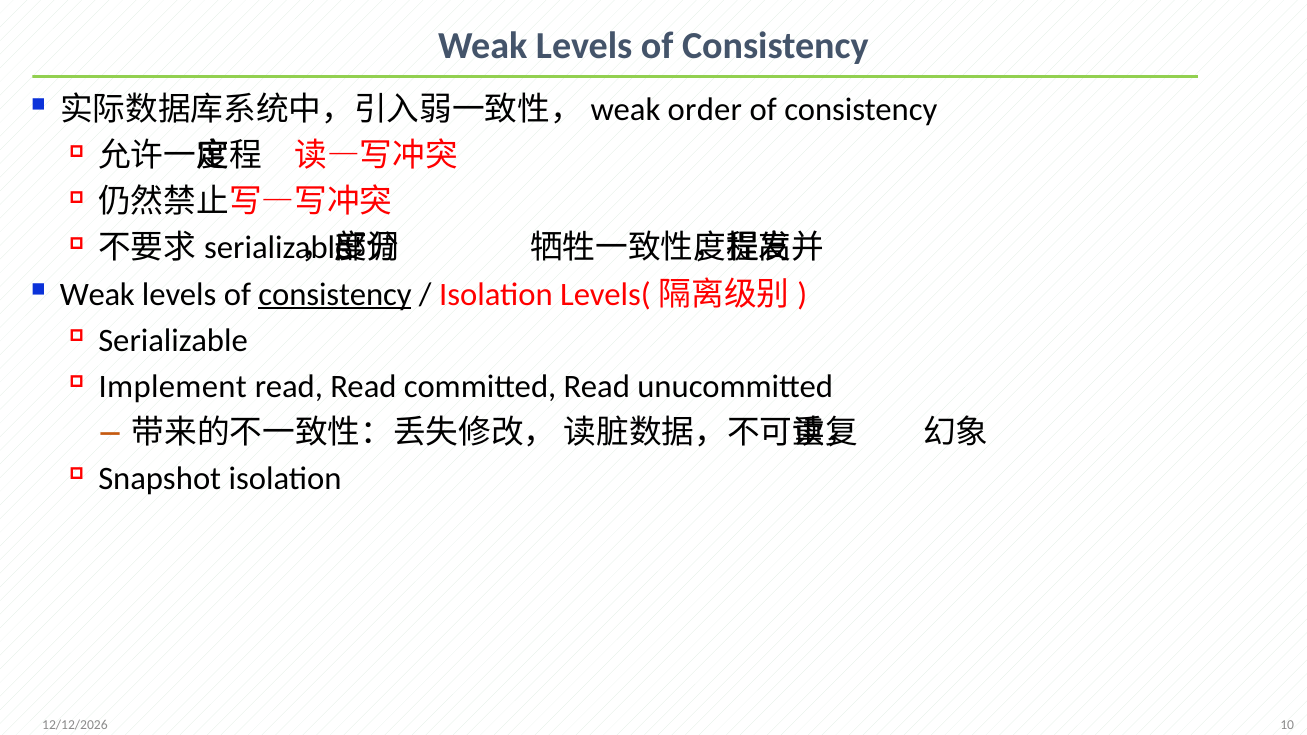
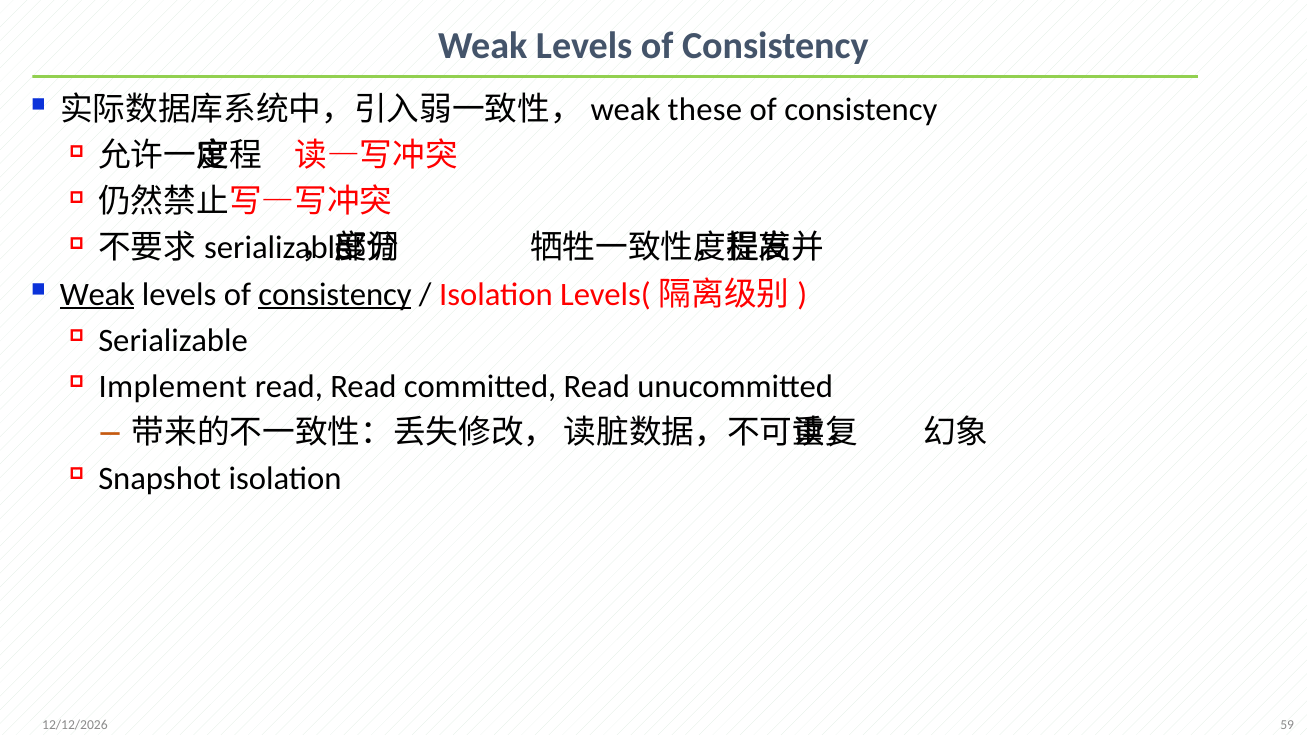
order: order -> these (705, 110)
Weak underline: none -> present (97, 294)
10: 10 -> 59 (1287, 726)
